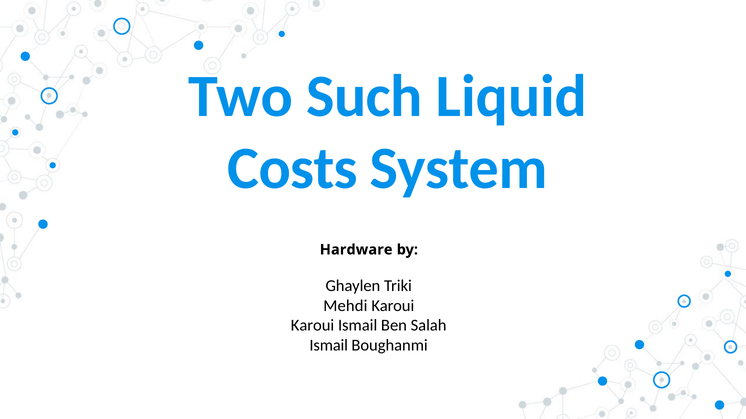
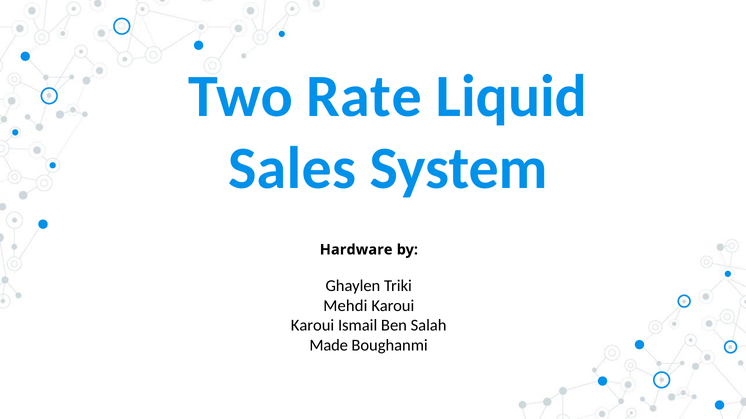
Such: Such -> Rate (364, 97)
Costs: Costs -> Sales (292, 169)
Ismail: Ismail -> Made (329, 346)
